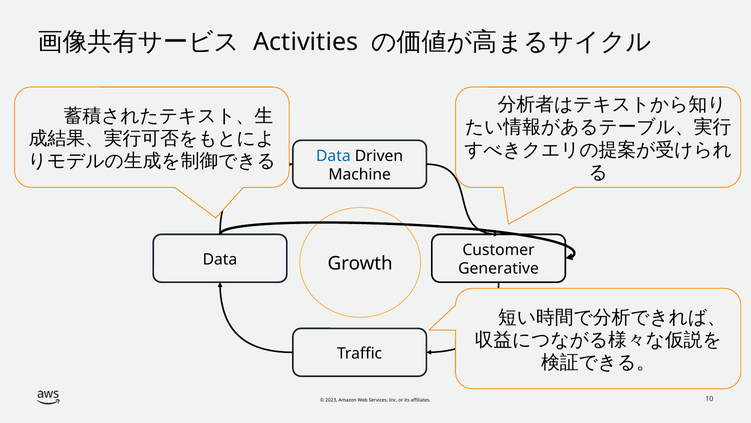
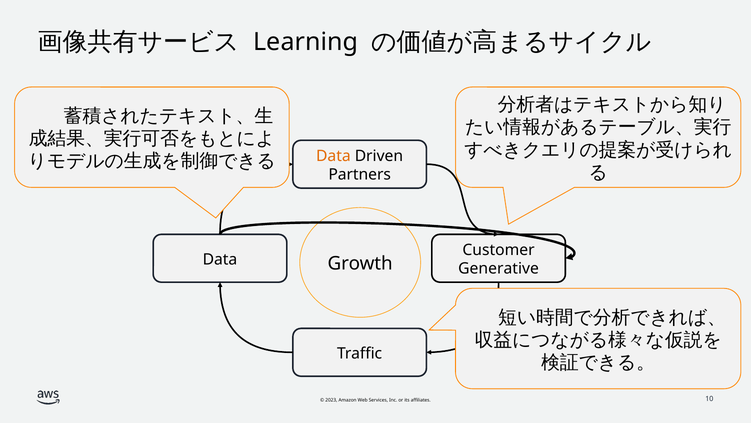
Activities: Activities -> Learning (306, 42)
Data colour: blue -> orange (333, 156)
Machine: Machine -> Partners (360, 174)
